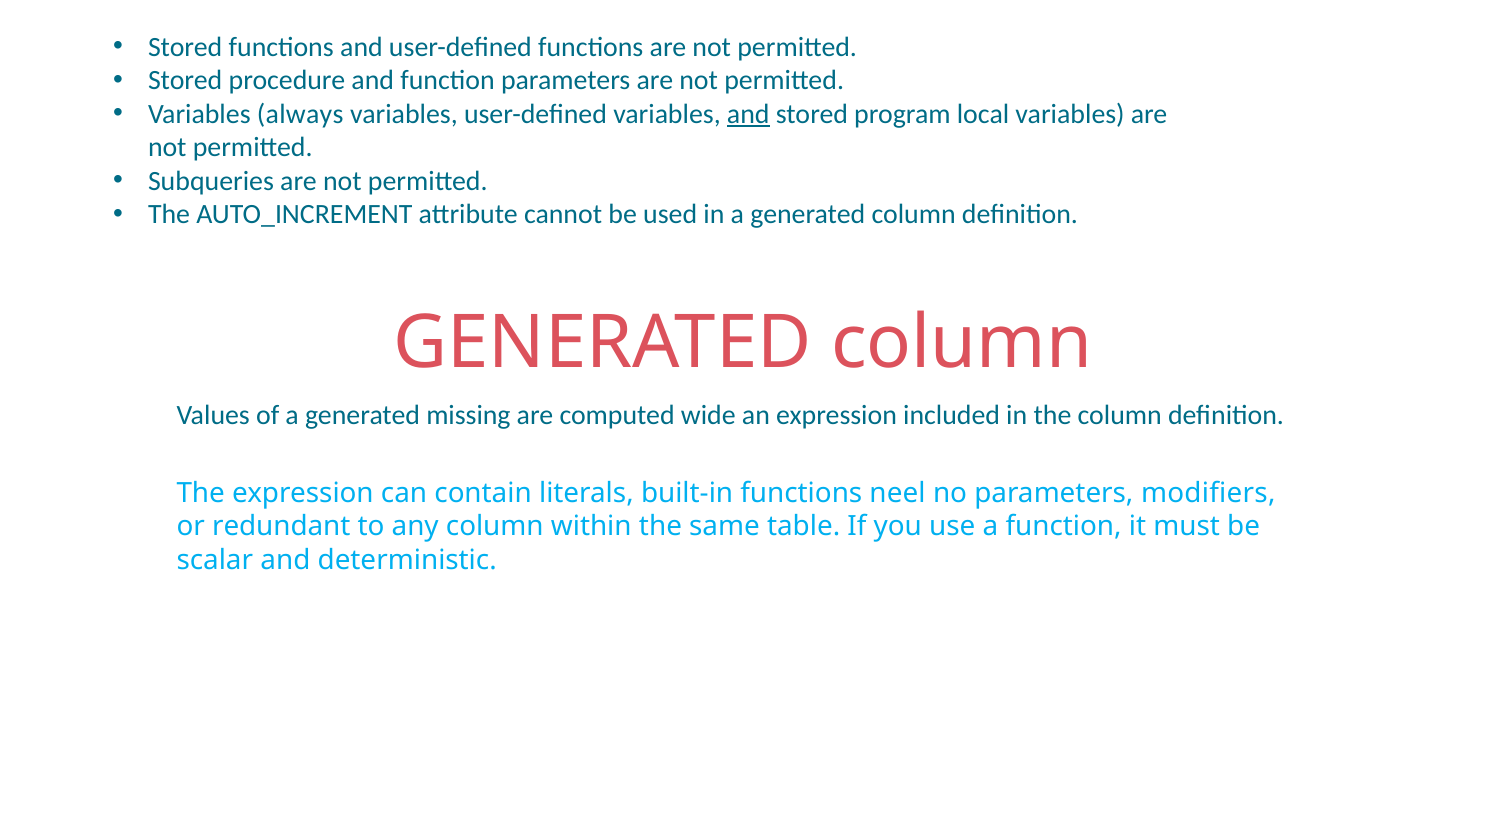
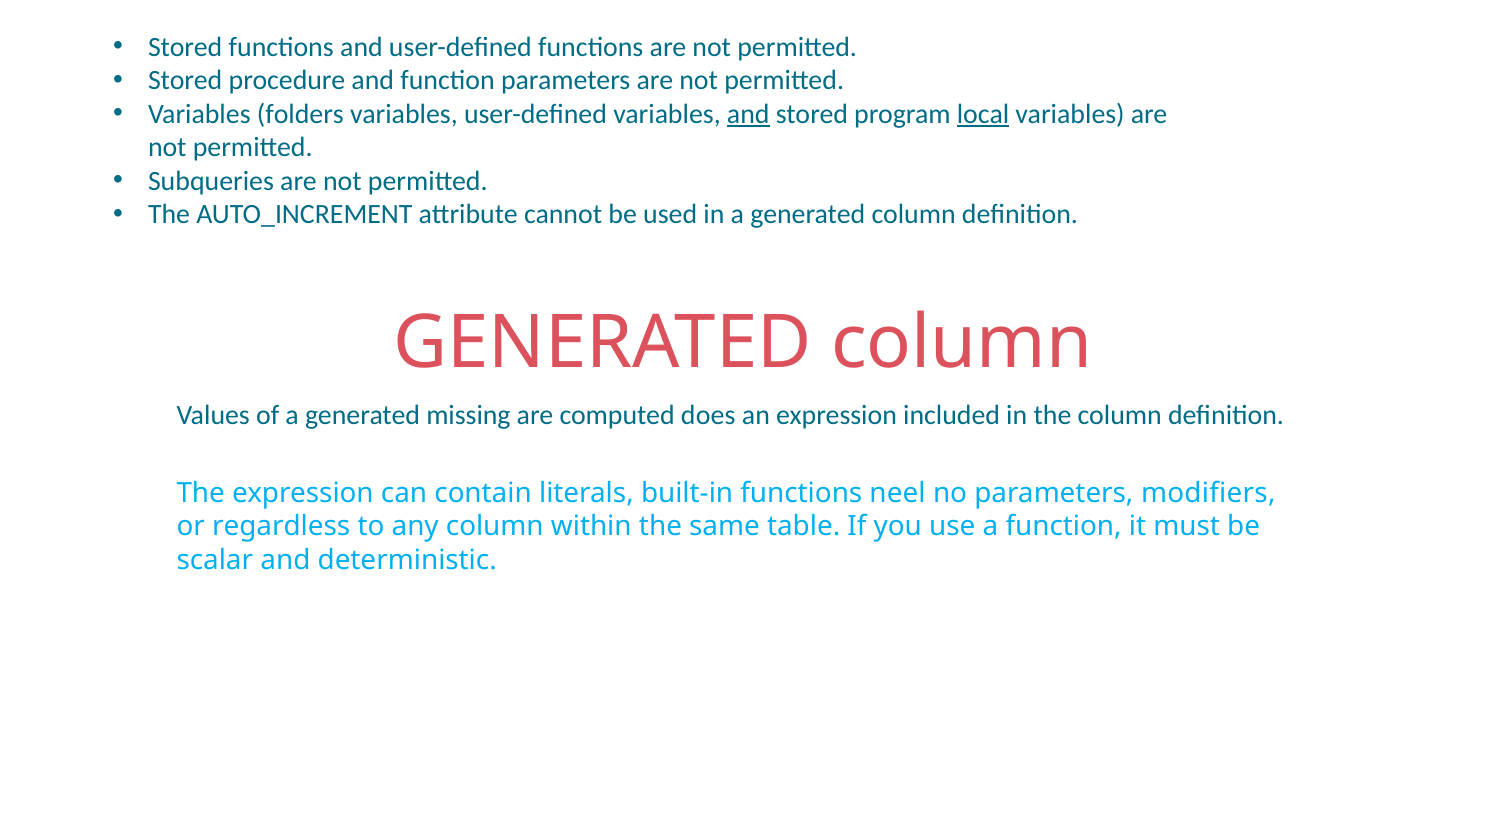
always: always -> folders (300, 114)
local underline: none -> present (983, 114)
wide: wide -> does (708, 416)
redundant: redundant -> regardless (281, 526)
